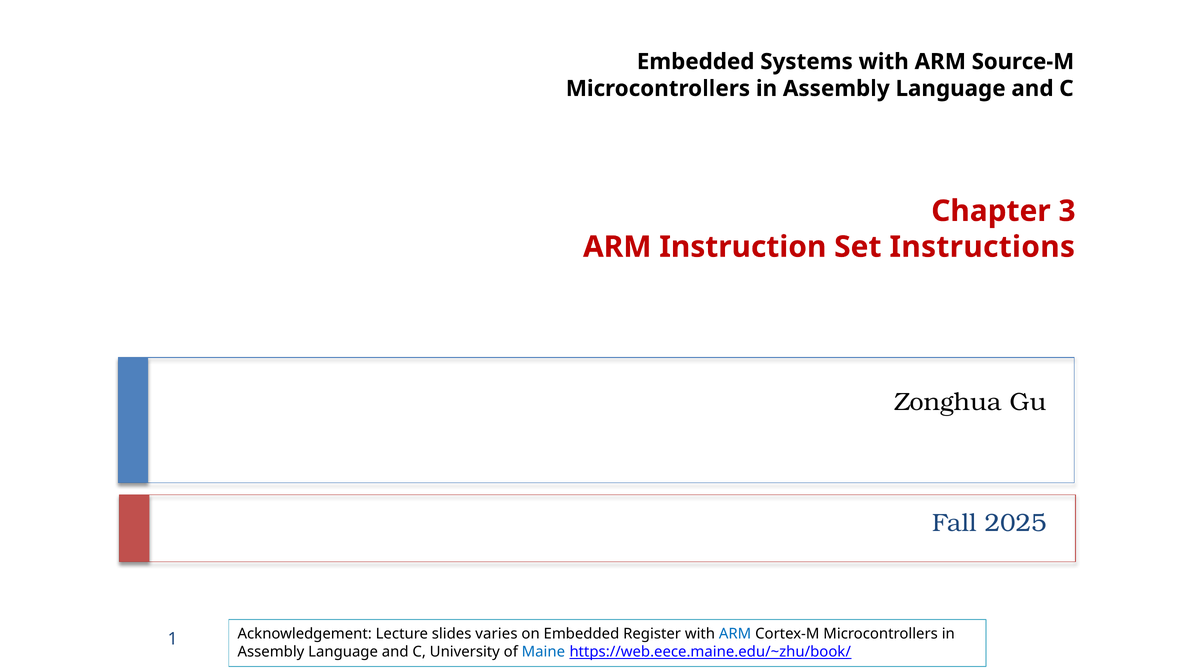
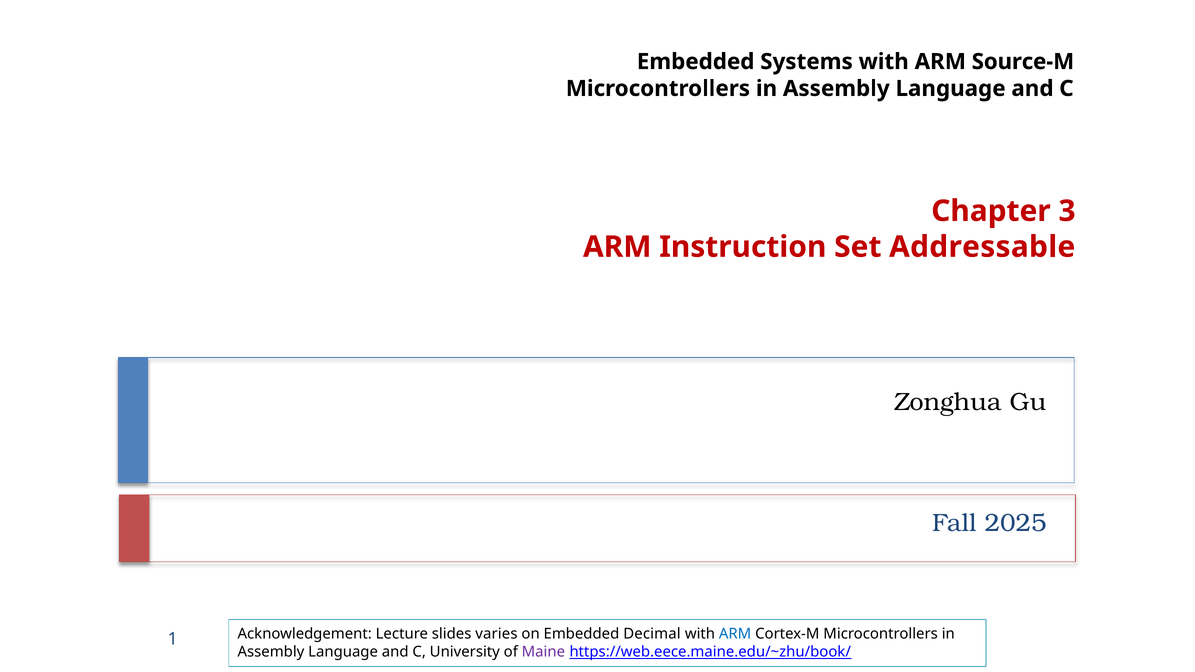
Instructions: Instructions -> Addressable (982, 247)
Register: Register -> Decimal (652, 634)
Maine colour: blue -> purple (543, 652)
